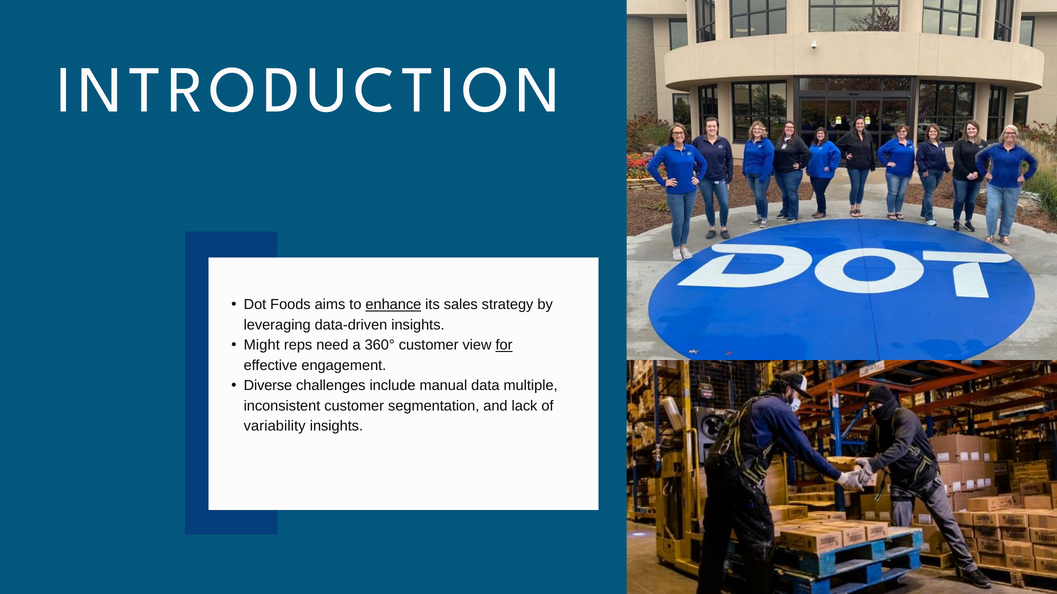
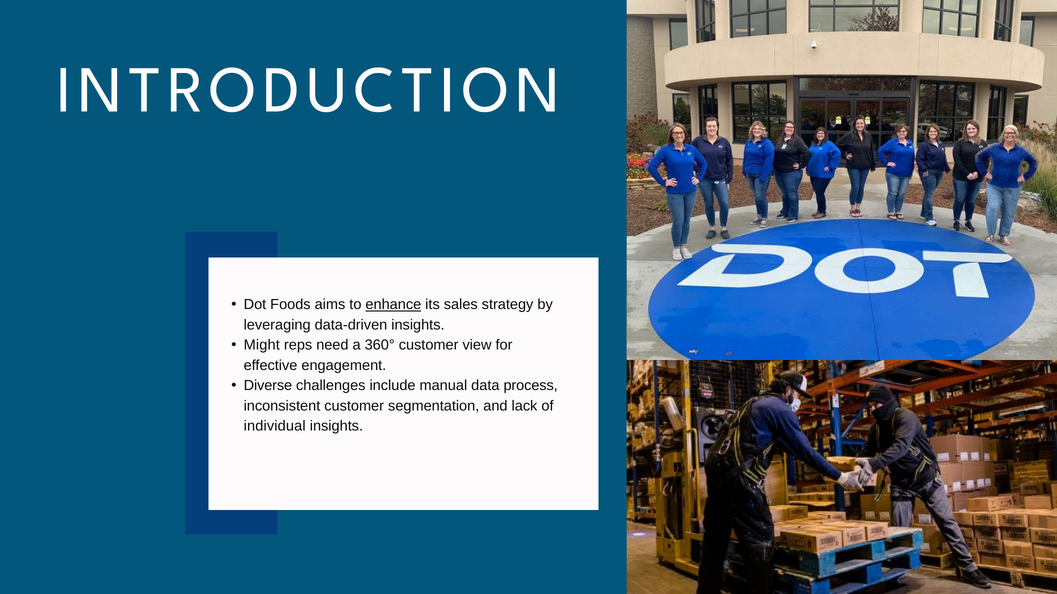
for underline: present -> none (504, 345)
multiple: multiple -> process (531, 386)
variability: variability -> individual (275, 427)
